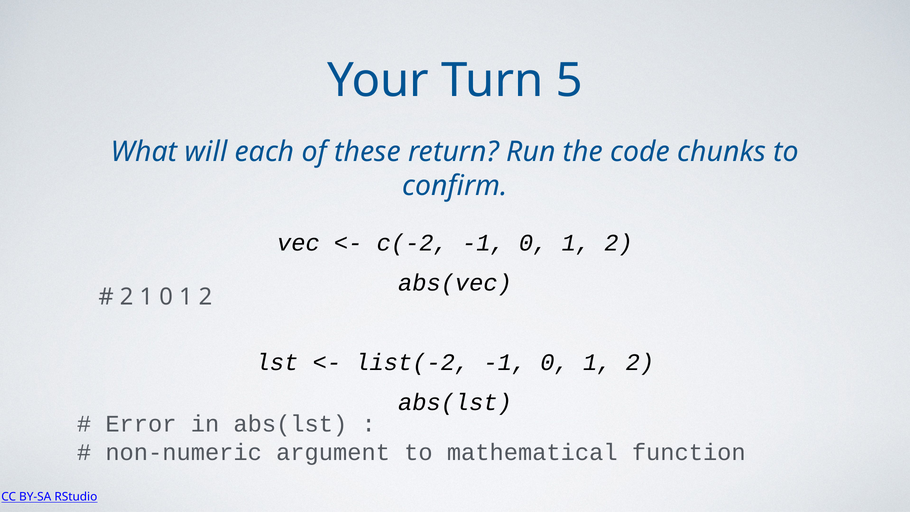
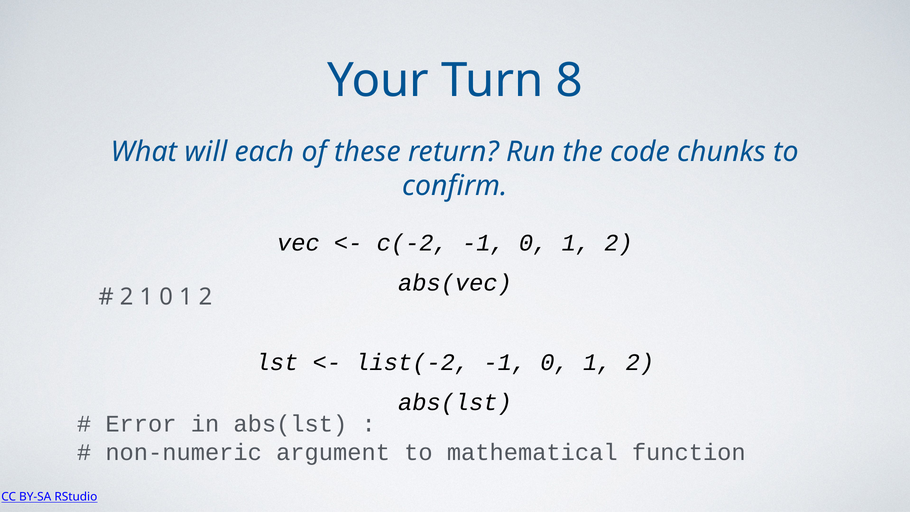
5: 5 -> 8 (569, 81)
